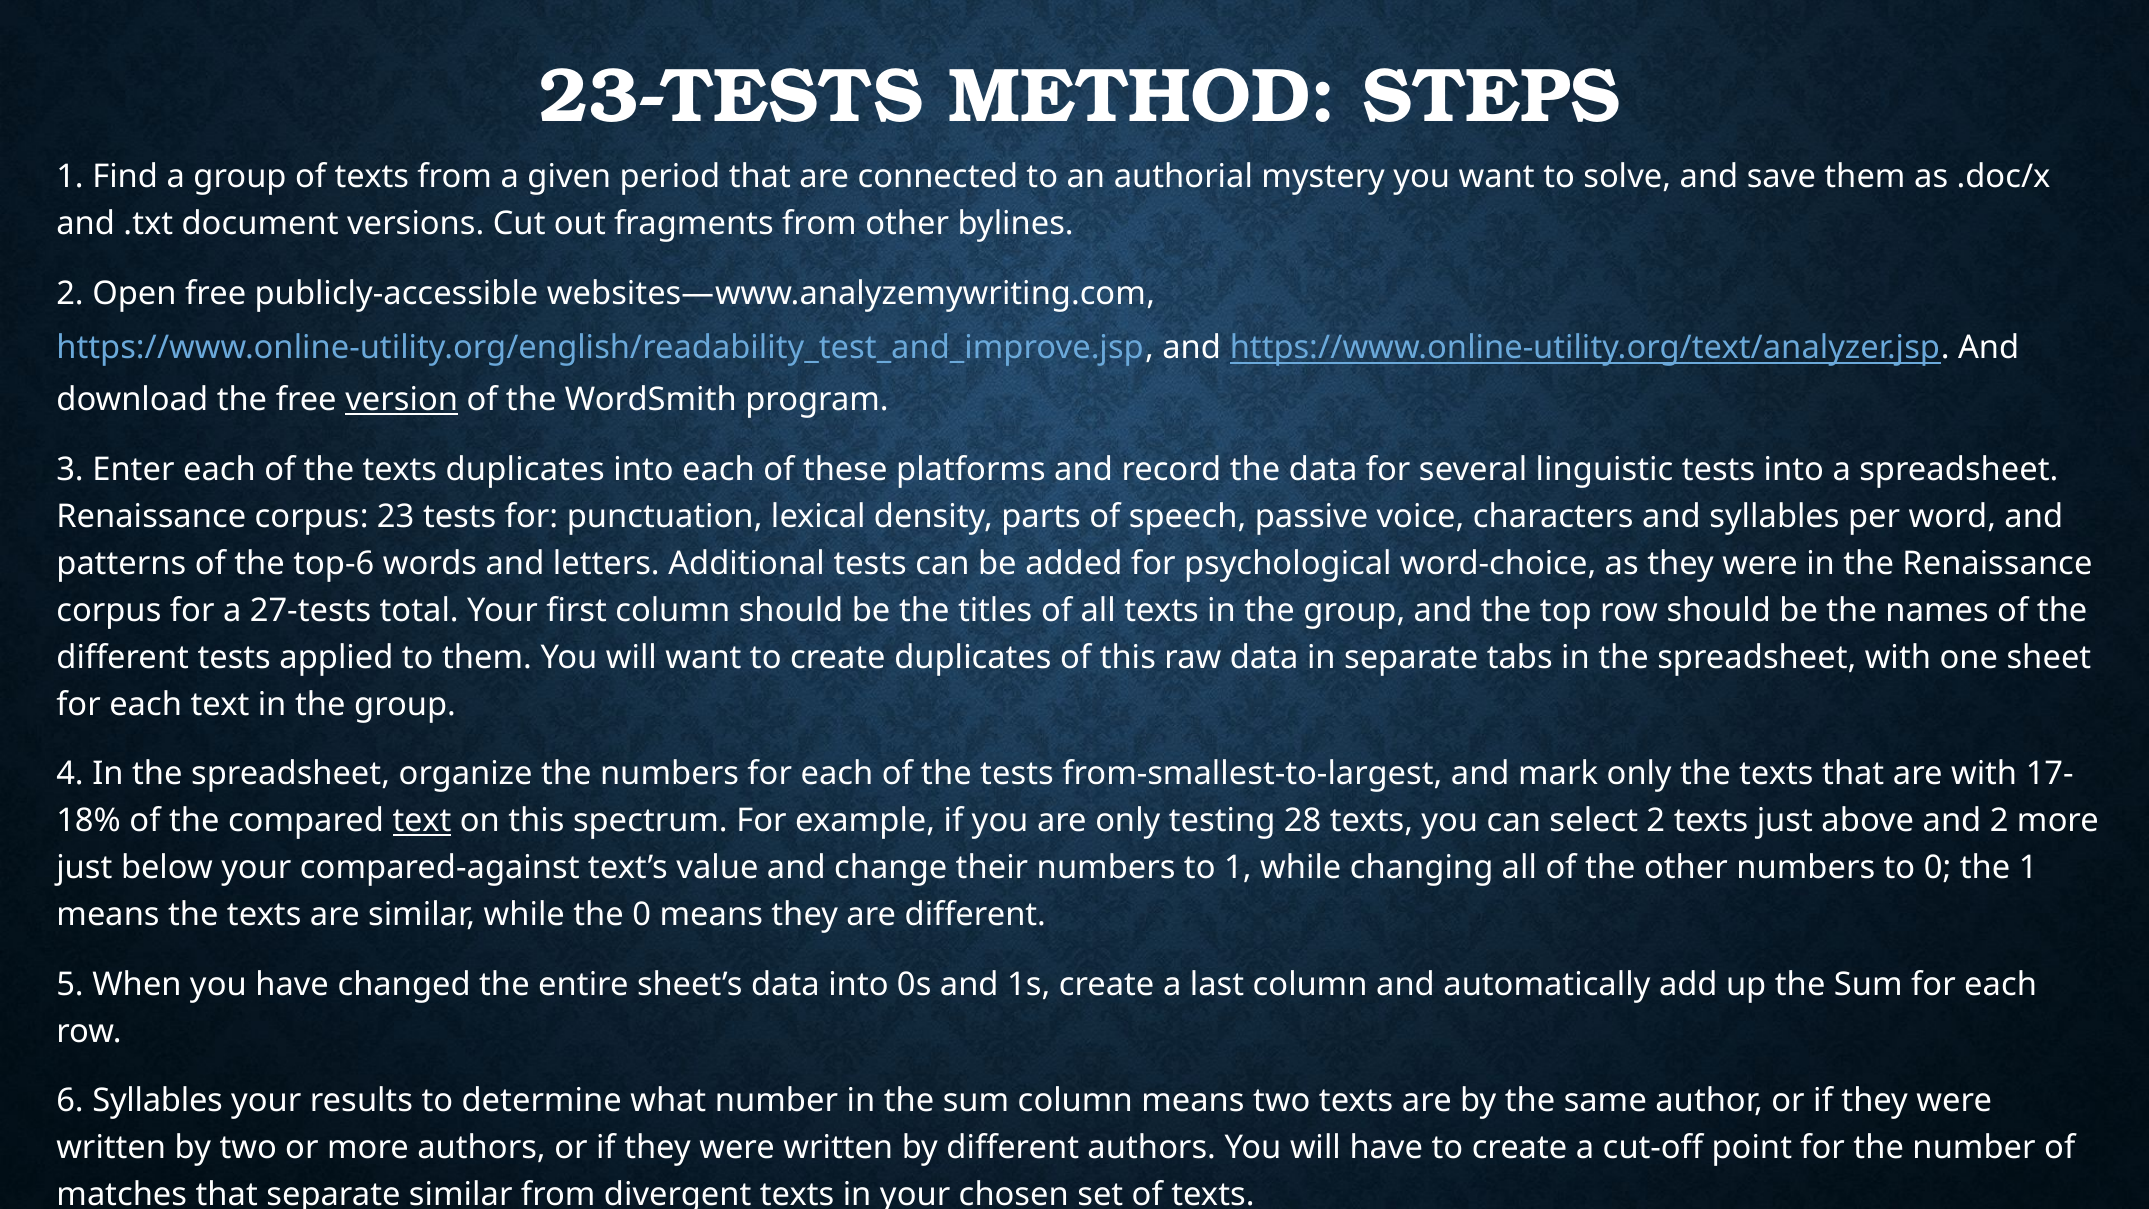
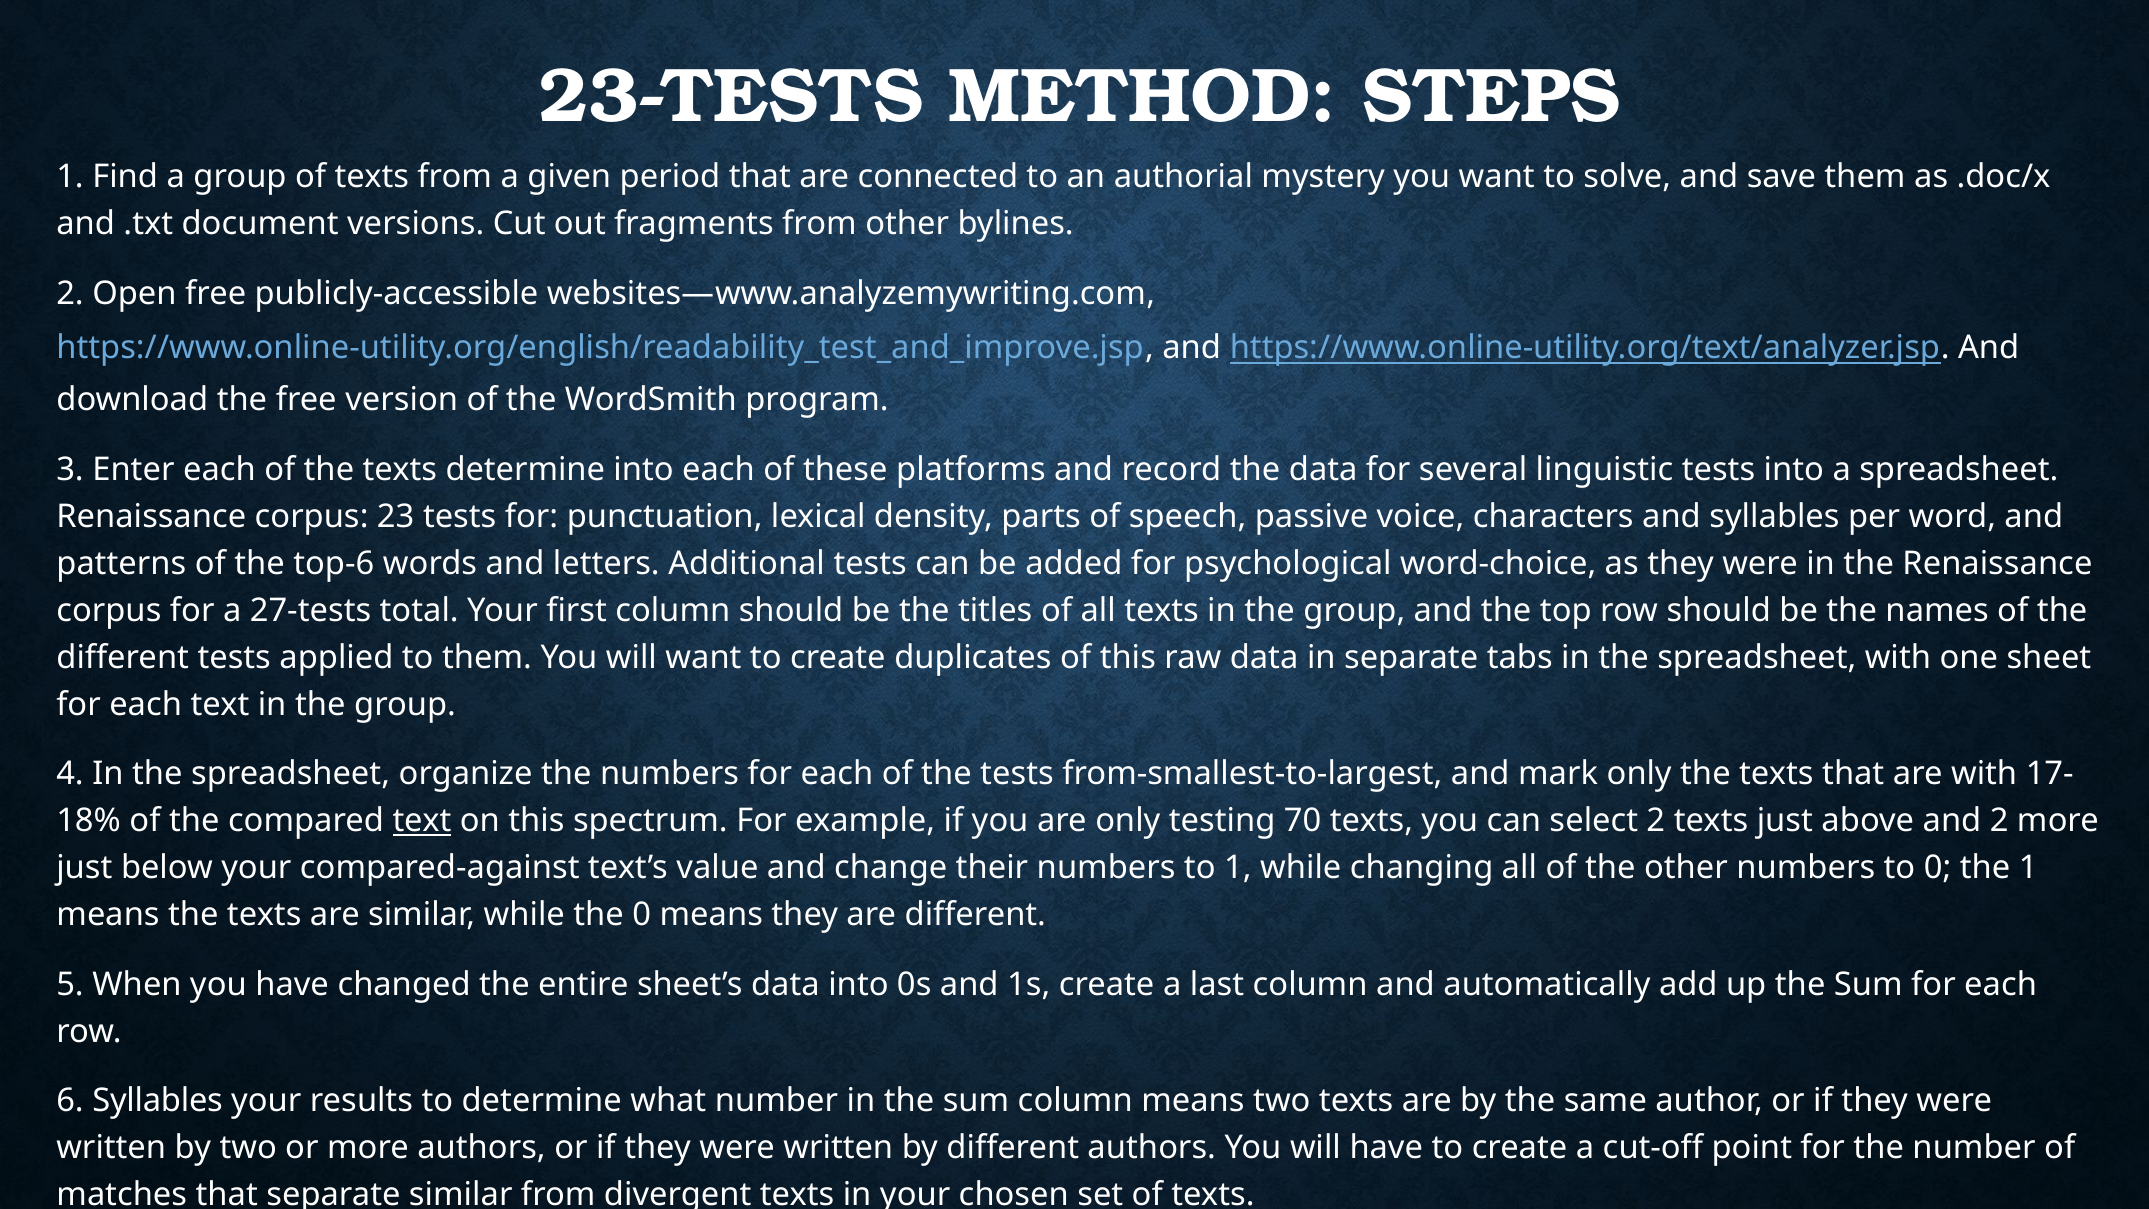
version underline: present -> none (402, 400)
texts duplicates: duplicates -> determine (525, 469)
28: 28 -> 70 (1303, 821)
